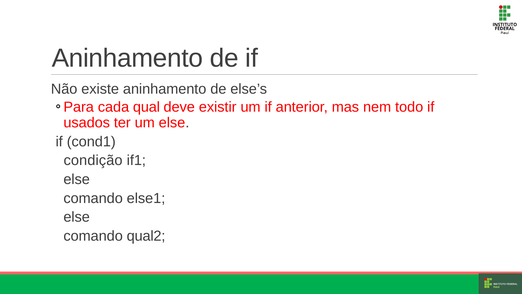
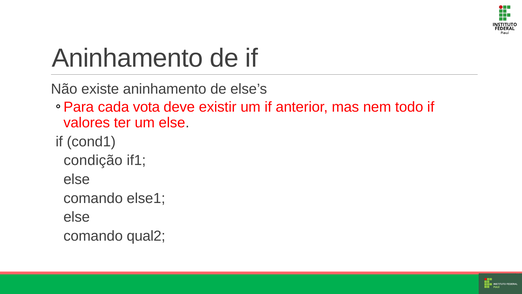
qual: qual -> vota (146, 107)
usados: usados -> valores (87, 123)
